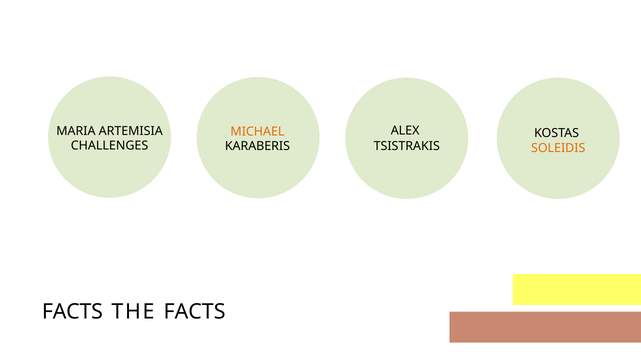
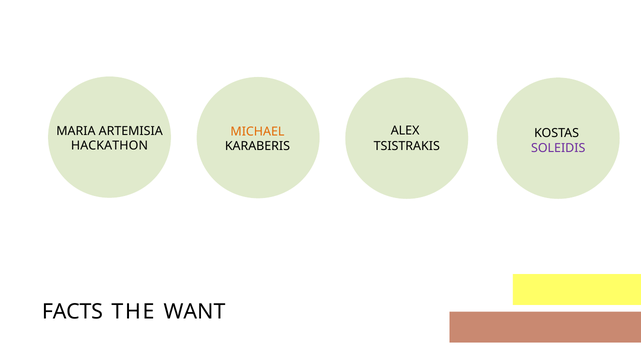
CHALLENGES: CHALLENGES -> HACKATHON (109, 146)
SOLEIDIS colour: orange -> purple (558, 148)
THE FACTS: FACTS -> WANT (194, 312)
